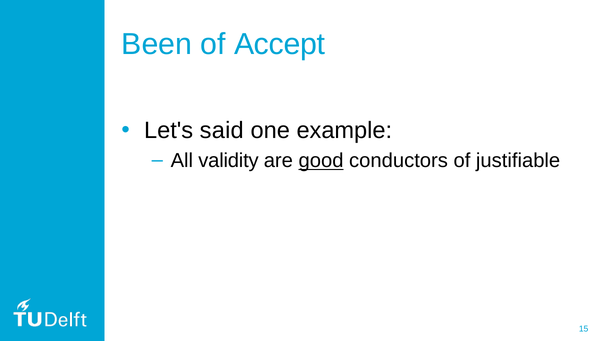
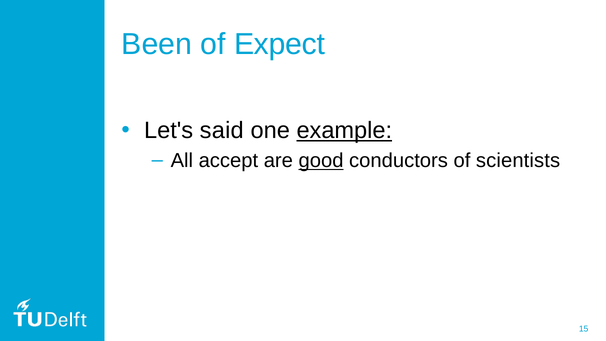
Accept: Accept -> Expect (280, 44)
example underline: none -> present (344, 131)
validity: validity -> accept (228, 161)
justifiable: justifiable -> scientists (518, 161)
